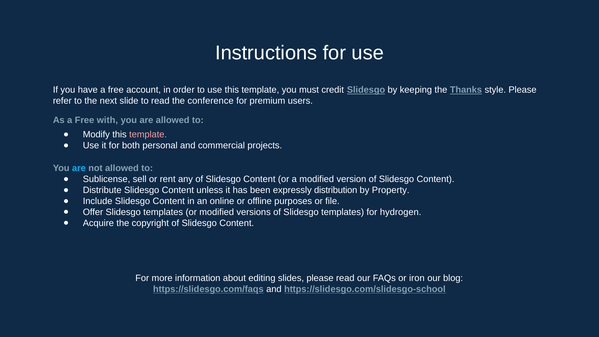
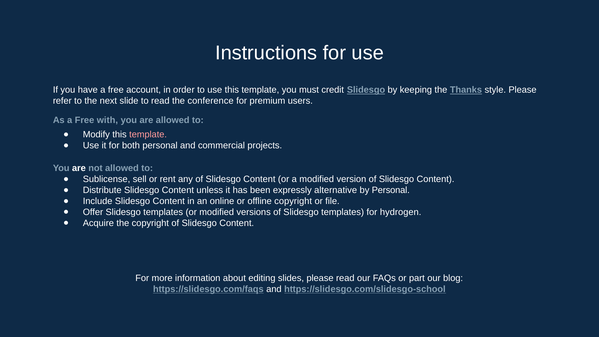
are colour: light blue -> white (79, 168)
distribution: distribution -> alternative (336, 190)
by Property: Property -> Personal (391, 190)
offline purposes: purposes -> copyright (293, 201)
iron: iron -> part (417, 278)
